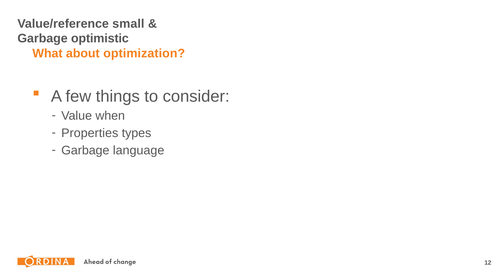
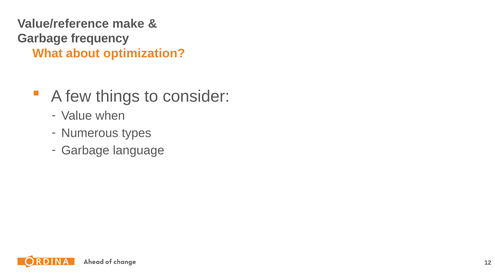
small: small -> make (128, 24)
optimistic: optimistic -> frequency (100, 39)
Properties: Properties -> Numerous (90, 133)
